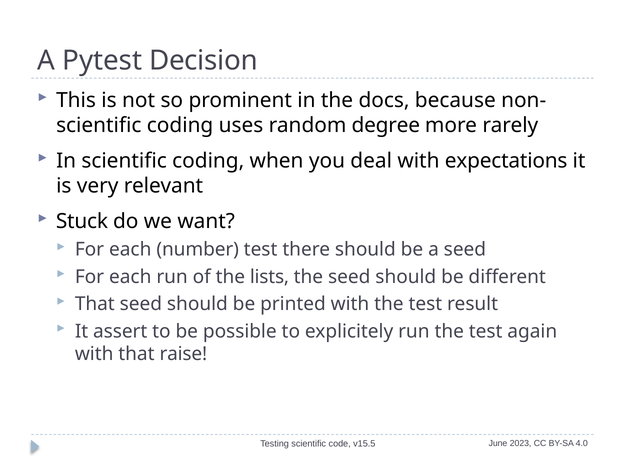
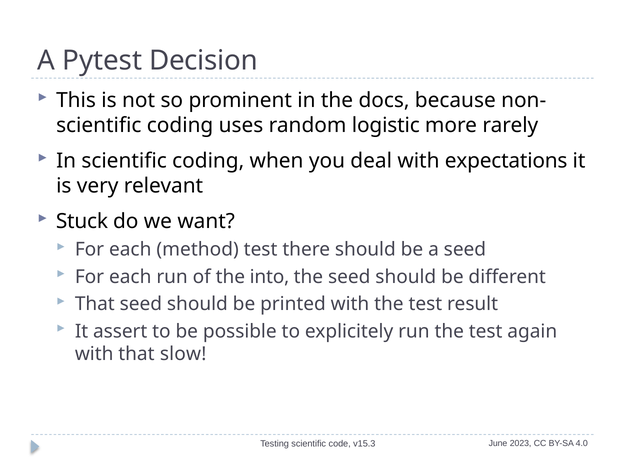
degree: degree -> logistic (386, 125)
number: number -> method (198, 249)
lists: lists -> into (269, 277)
raise: raise -> slow (183, 354)
v15.5: v15.5 -> v15.3 (364, 444)
